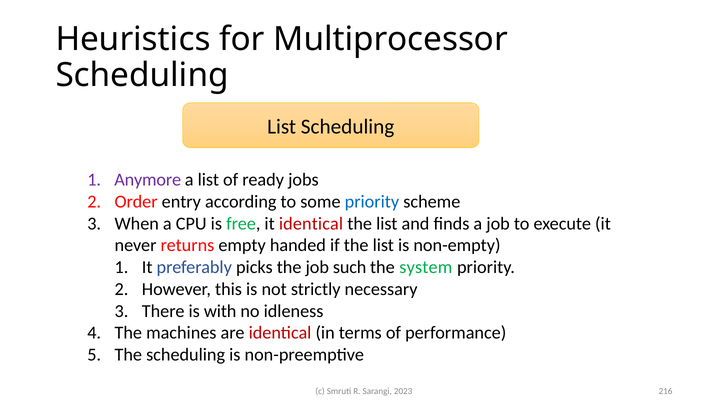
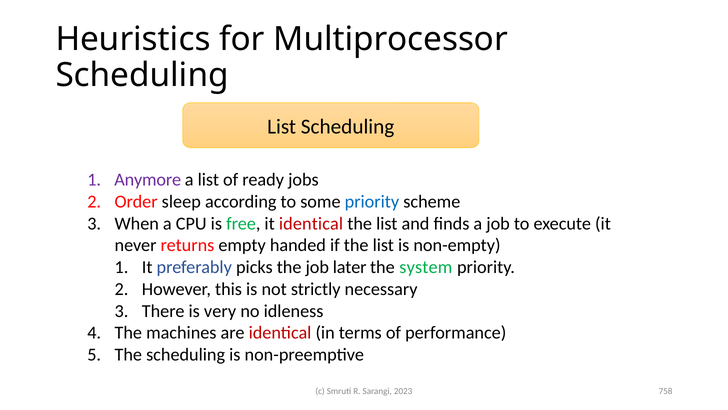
entry: entry -> sleep (181, 201)
such: such -> later (350, 267)
with: with -> very (220, 311)
216: 216 -> 758 (666, 391)
